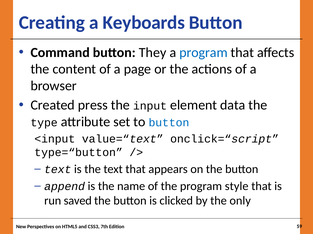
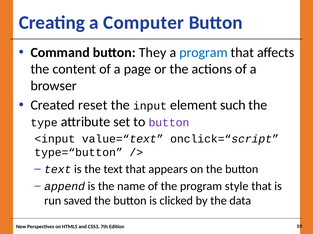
Keyboards: Keyboards -> Computer (144, 23)
press: press -> reset (93, 106)
data: data -> such (233, 106)
button colour: blue -> purple (169, 123)
only: only -> data (240, 201)
